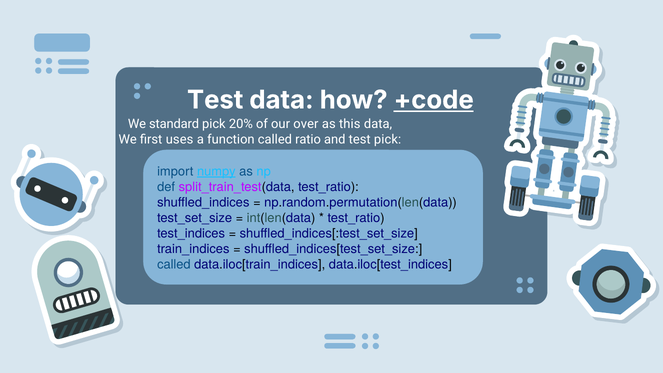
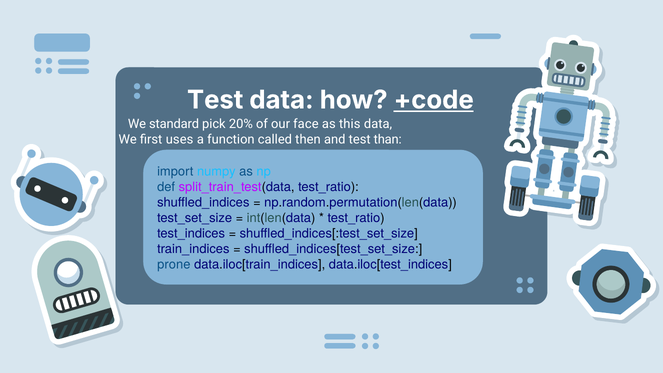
over: over -> face (306, 124)
ratio: ratio -> then (308, 139)
test pick: pick -> than (388, 139)
numpy underline: present -> none (216, 172)
called: called -> prone (174, 264)
